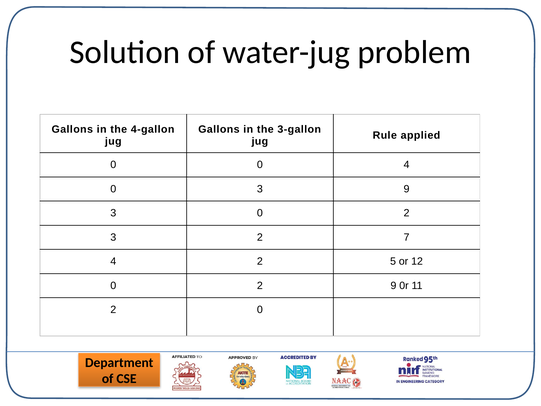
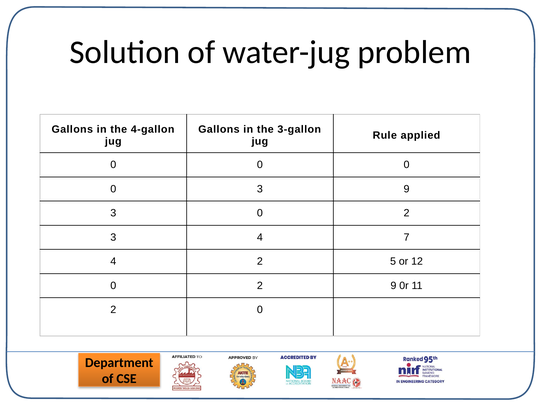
4: 4 -> 0 (407, 165)
3 2: 2 -> 4 (260, 237)
